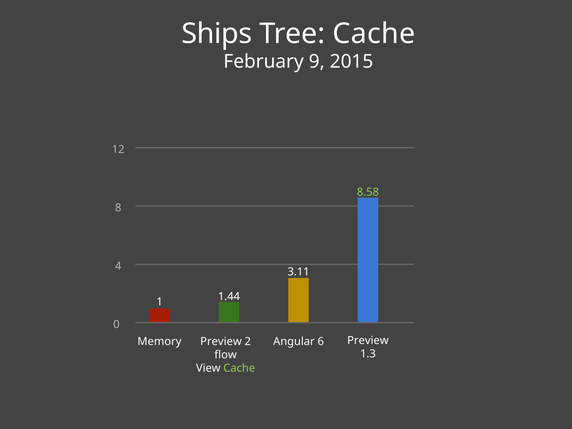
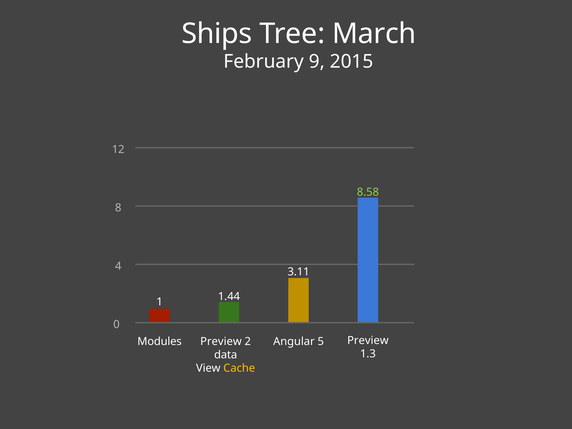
Tree Cache: Cache -> March (374, 34)
Memory: Memory -> Modules (160, 342)
6: 6 -> 5 (321, 342)
flow: flow -> data (226, 355)
Cache colour: light green -> yellow (239, 368)
